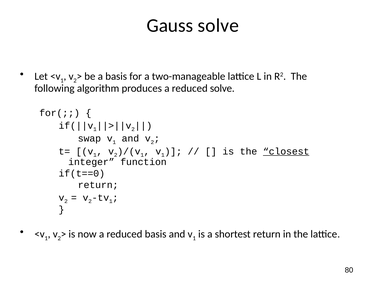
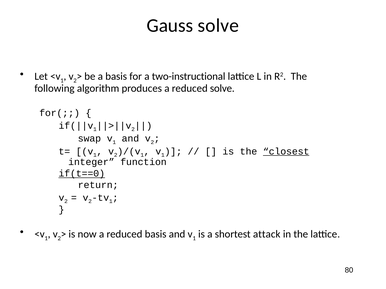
two-manageable: two-manageable -> two-instructional (189, 76)
if(t==0 underline: none -> present (82, 174)
shortest return: return -> attack (267, 235)
